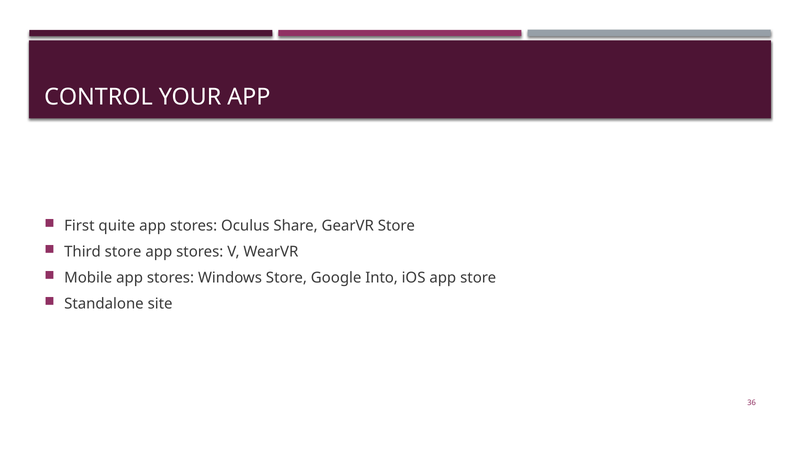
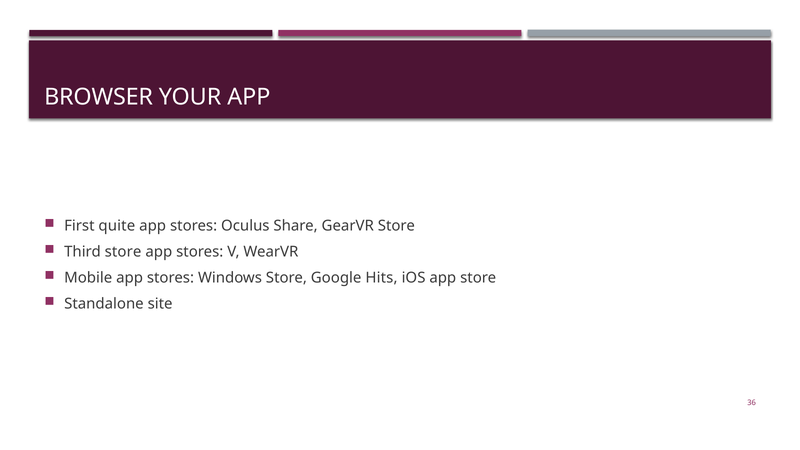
CONTROL: CONTROL -> BROWSER (99, 97)
Into: Into -> Hits (381, 278)
